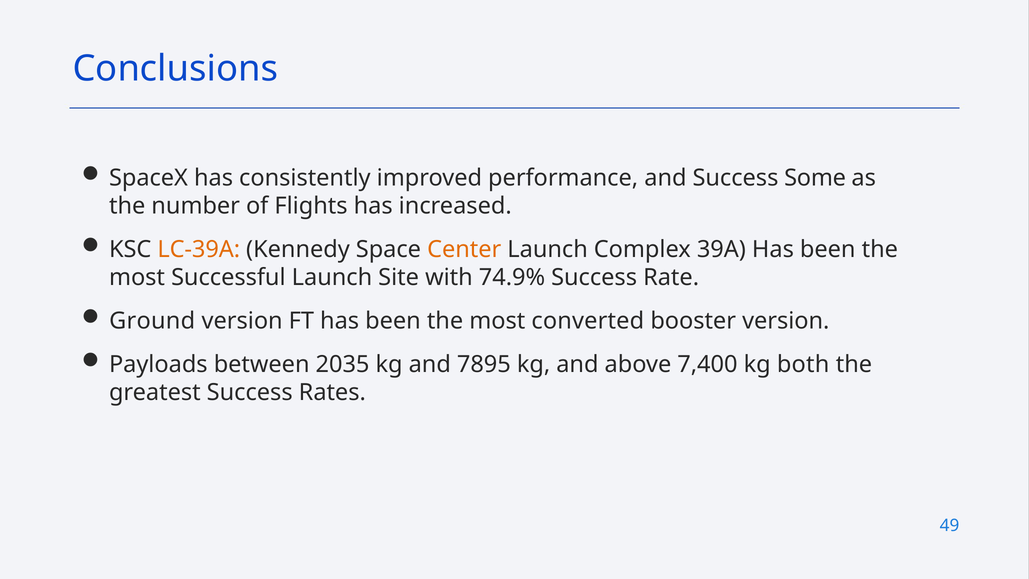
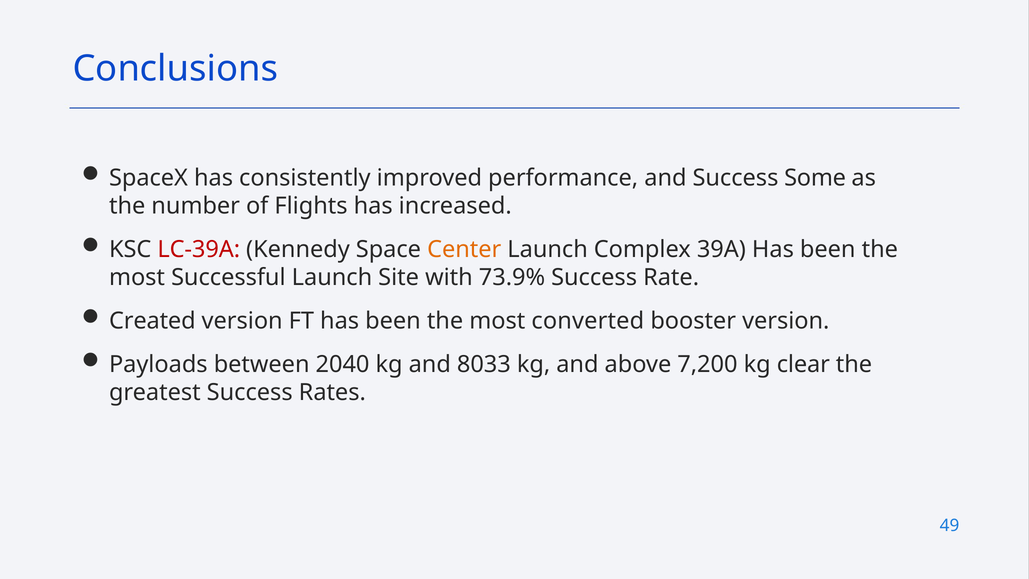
LC-39A colour: orange -> red (199, 249)
74.9%: 74.9% -> 73.9% (512, 278)
Ground: Ground -> Created (152, 321)
2035: 2035 -> 2040 (343, 364)
7895: 7895 -> 8033 (484, 364)
7,400: 7,400 -> 7,200 (707, 364)
both: both -> clear (803, 364)
